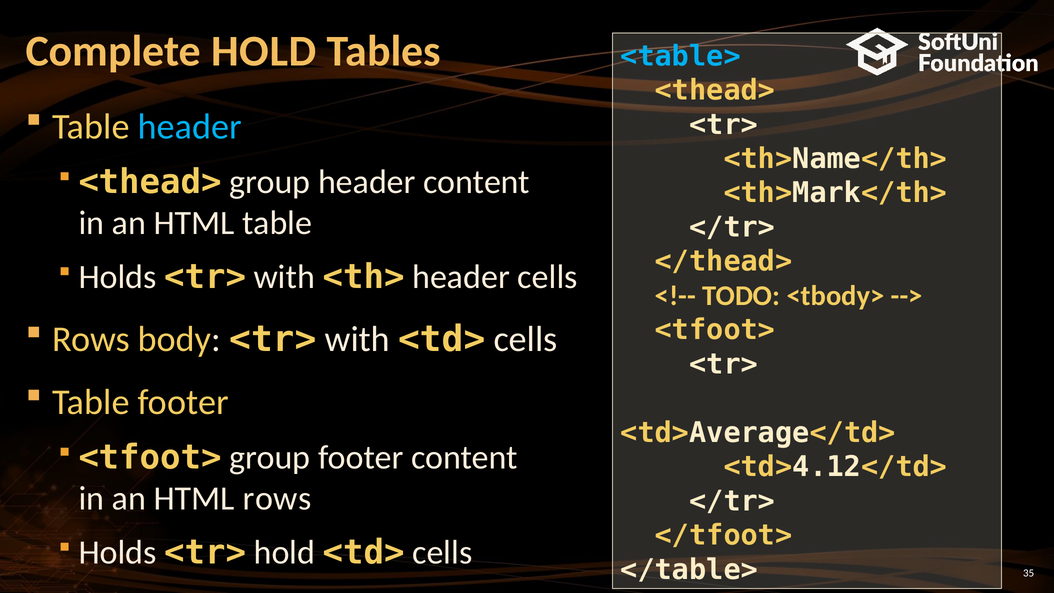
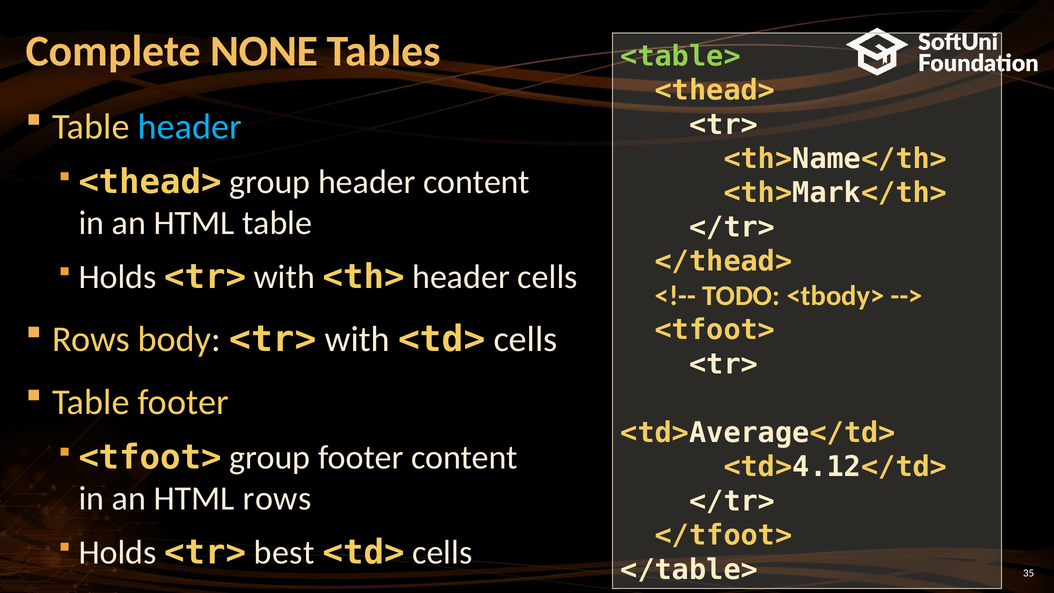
Complete HOLD: HOLD -> NONE (264, 51)
<table> colour: light blue -> light green (681, 56)
<tr> hold: hold -> best (284, 553)
